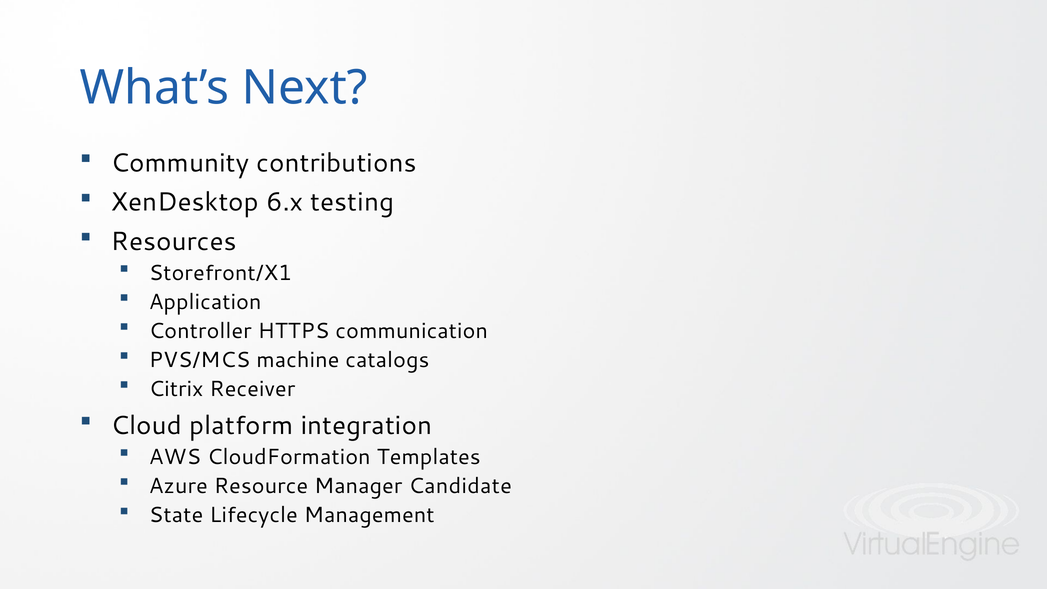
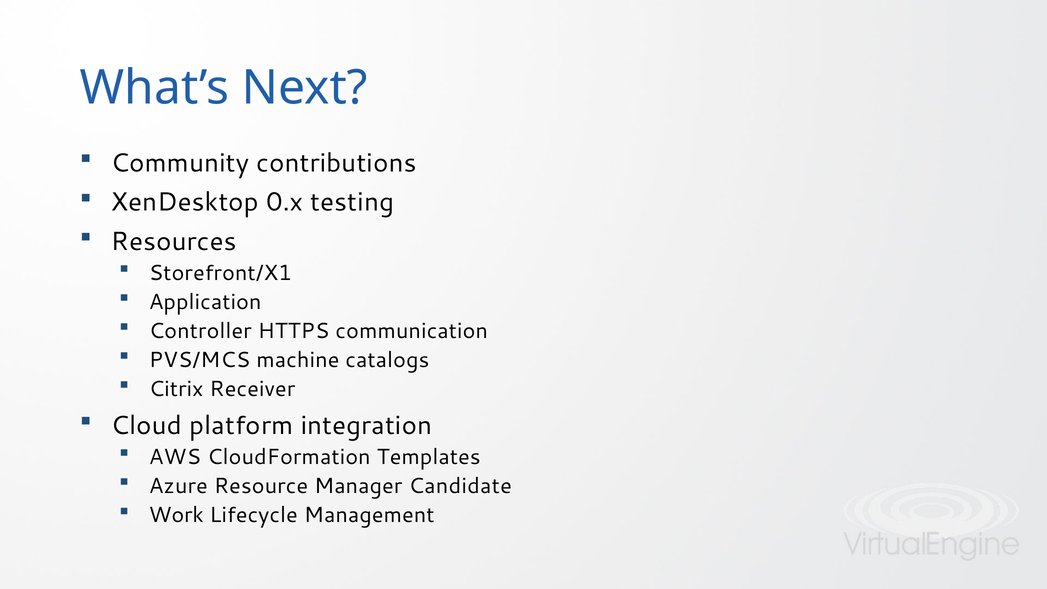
6.x: 6.x -> 0.x (285, 202)
State: State -> Work (176, 515)
